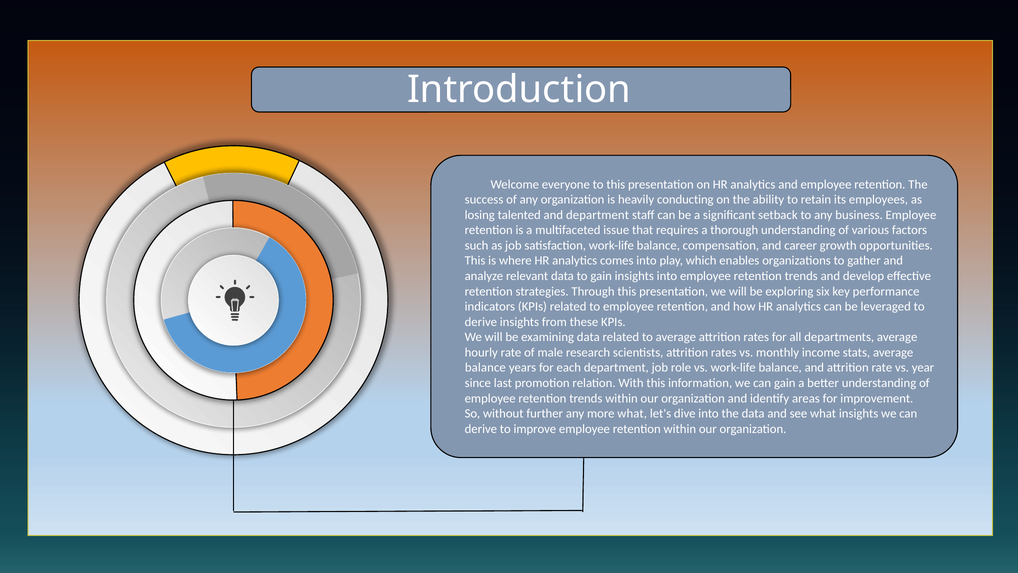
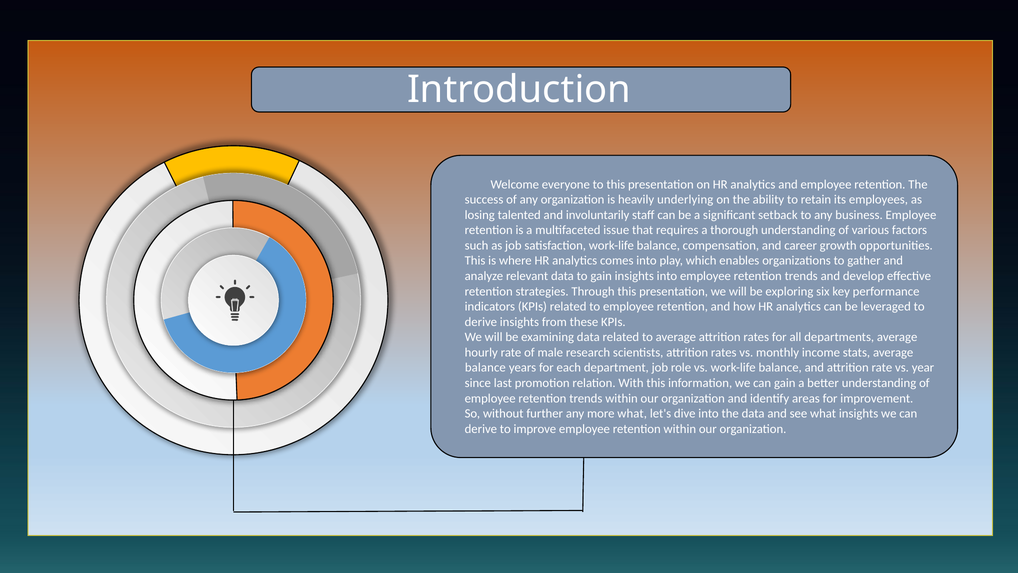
conducting: conducting -> underlying (685, 200)
and department: department -> involuntarily (598, 215)
